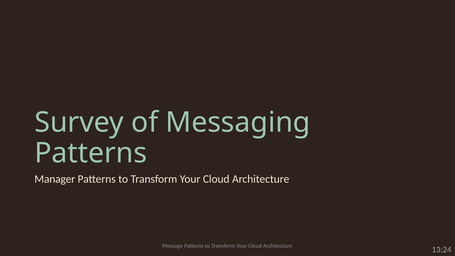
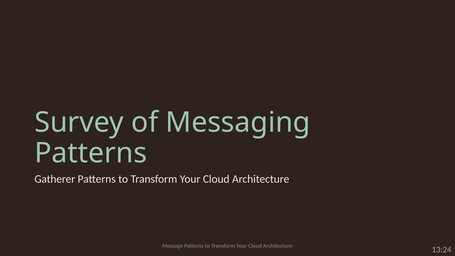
Manager: Manager -> Gatherer (55, 179)
